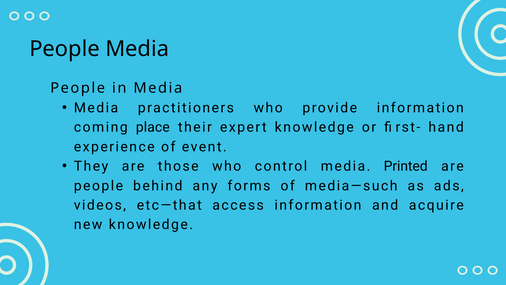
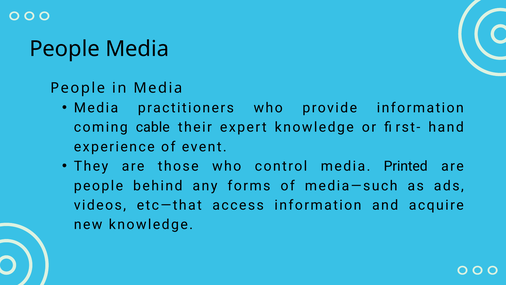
place: place -> cable (153, 127)
